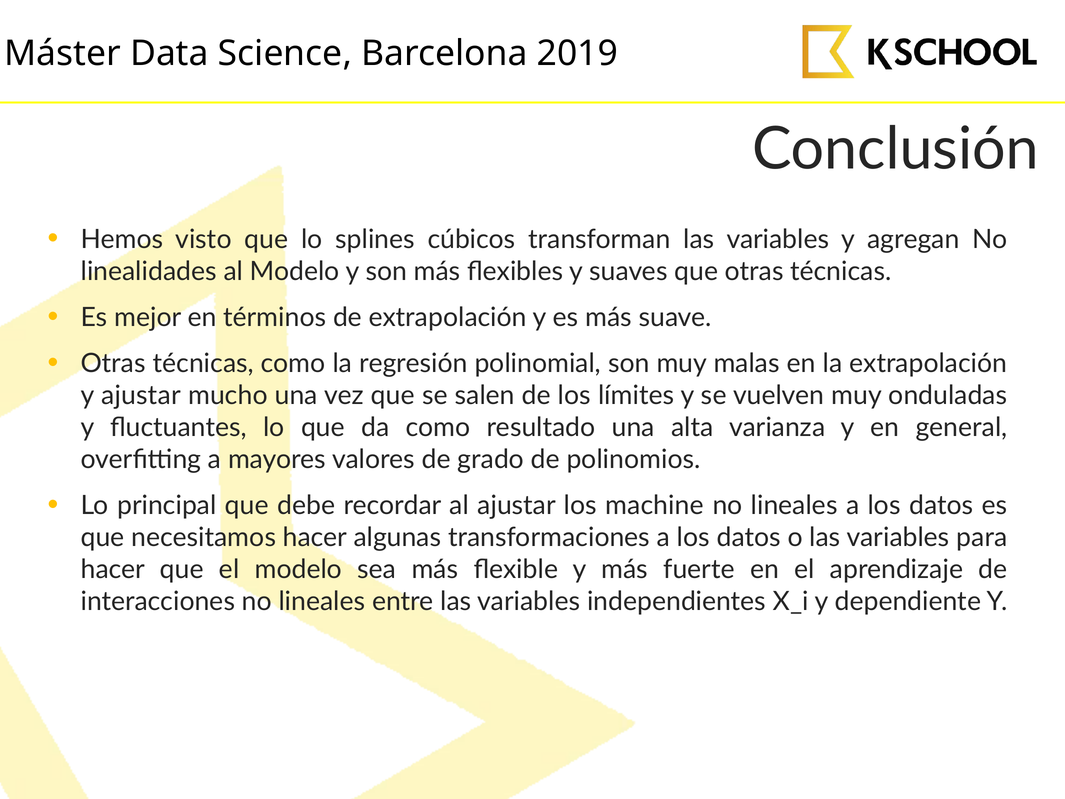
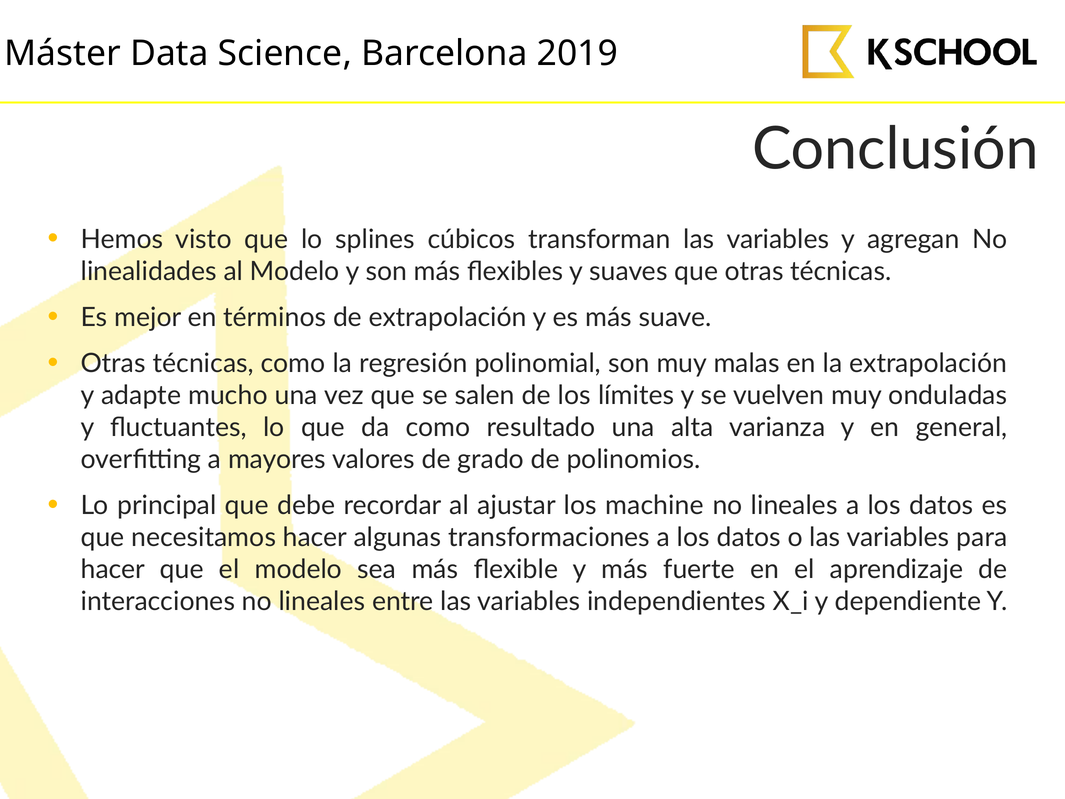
y ajustar: ajustar -> adapte (141, 395)
